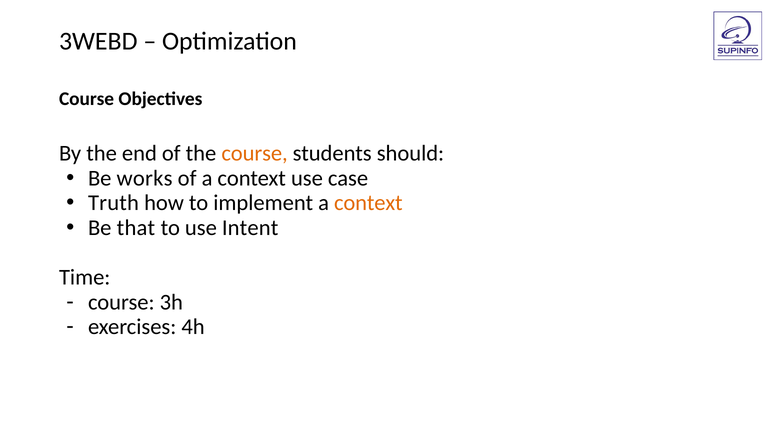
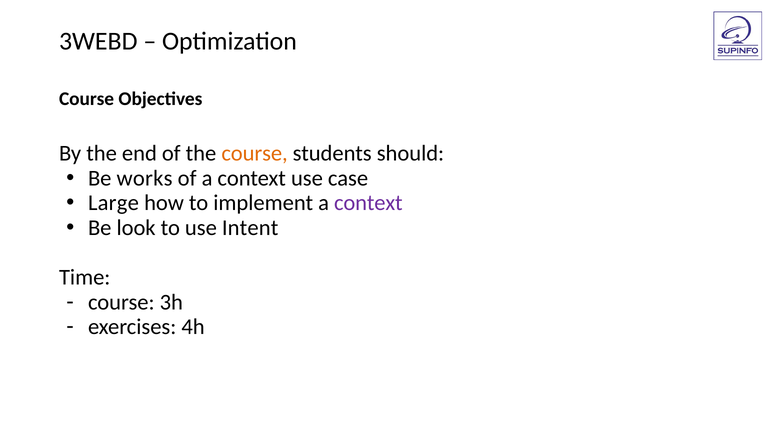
Truth: Truth -> Large (113, 203)
context colour: orange -> purple (368, 203)
that: that -> look (136, 228)
